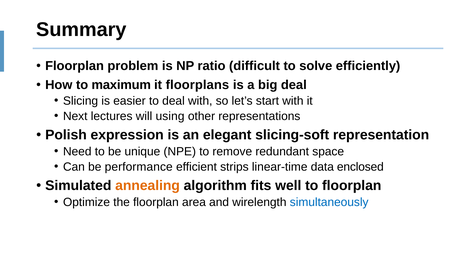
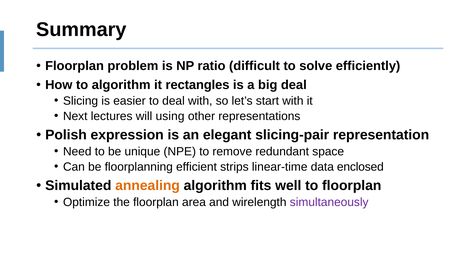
to maximum: maximum -> algorithm (121, 85)
floorplans: floorplans -> rectangles (198, 85)
slicing-soft: slicing-soft -> slicing-pair (292, 135)
performance: performance -> floorplanning (139, 167)
simultaneously colour: blue -> purple (329, 202)
